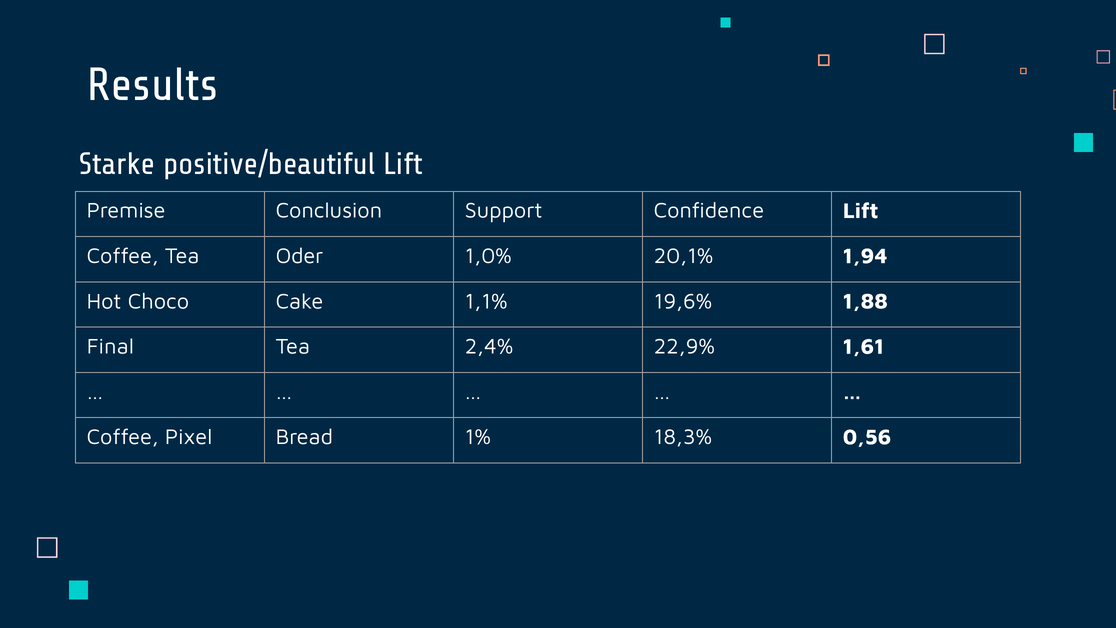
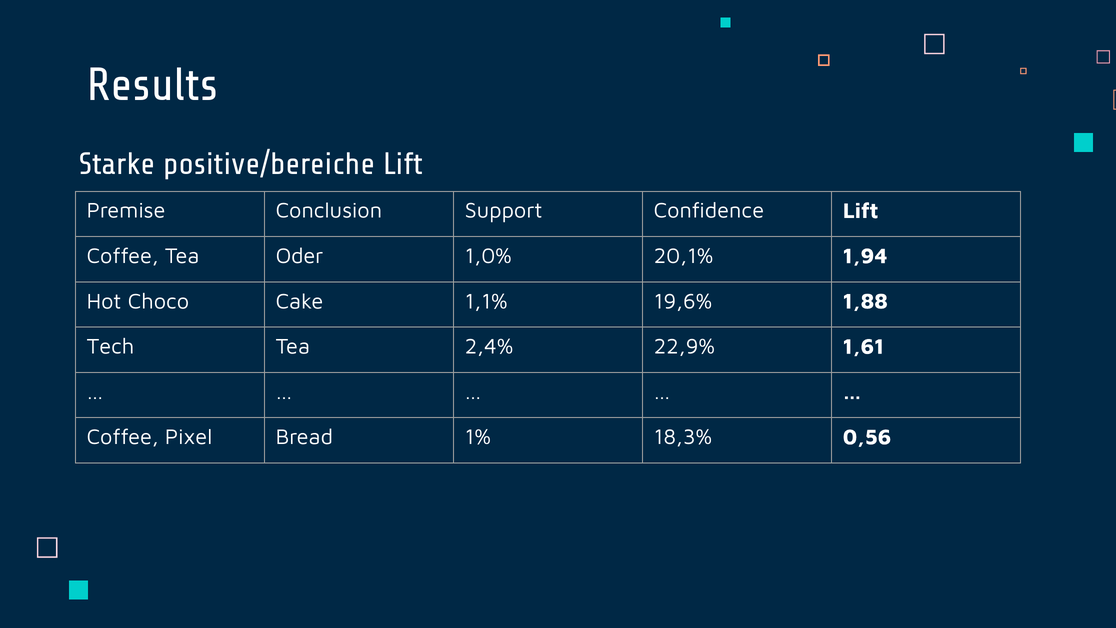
positive/beautiful: positive/beautiful -> positive/bereiche (269, 164)
Final: Final -> Tech (110, 346)
